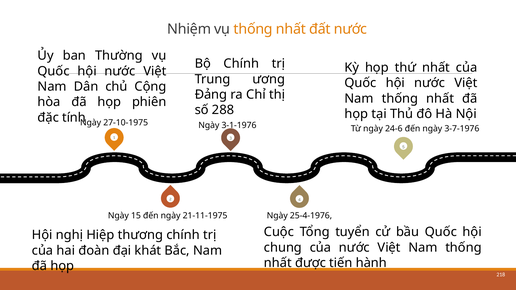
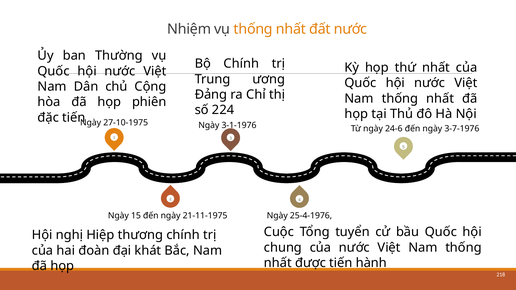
288: 288 -> 224 (223, 110)
đặc tính: tính -> tiến (74, 118)
